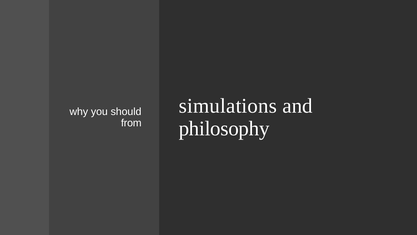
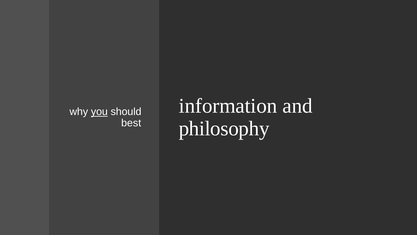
simulations: simulations -> information (228, 106)
you underline: none -> present (99, 112)
from: from -> best (131, 123)
